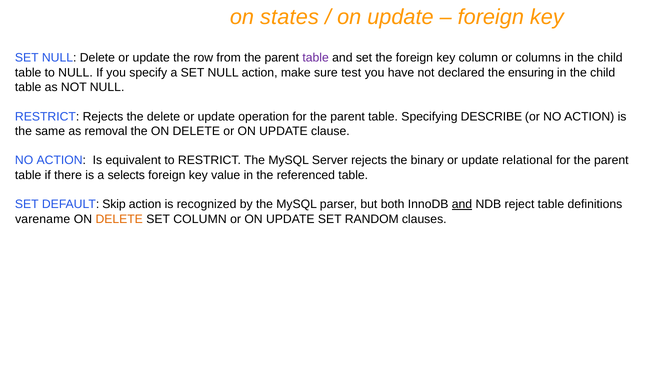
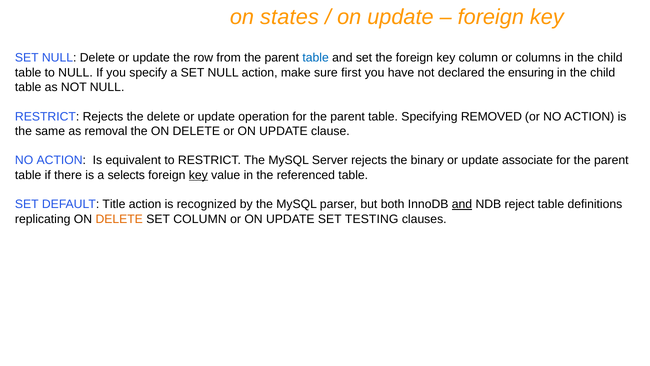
table colour: purple -> blue (316, 58)
test: test -> first (351, 72)
DESCRIBE: DESCRIBE -> REMOVED (491, 116)
relational: relational -> associate (528, 160)
key underline: none -> present (198, 175)
Skip: Skip -> Title (114, 204)
varename: varename -> replicating (43, 219)
RANDOM: RANDOM -> TESTING (372, 219)
